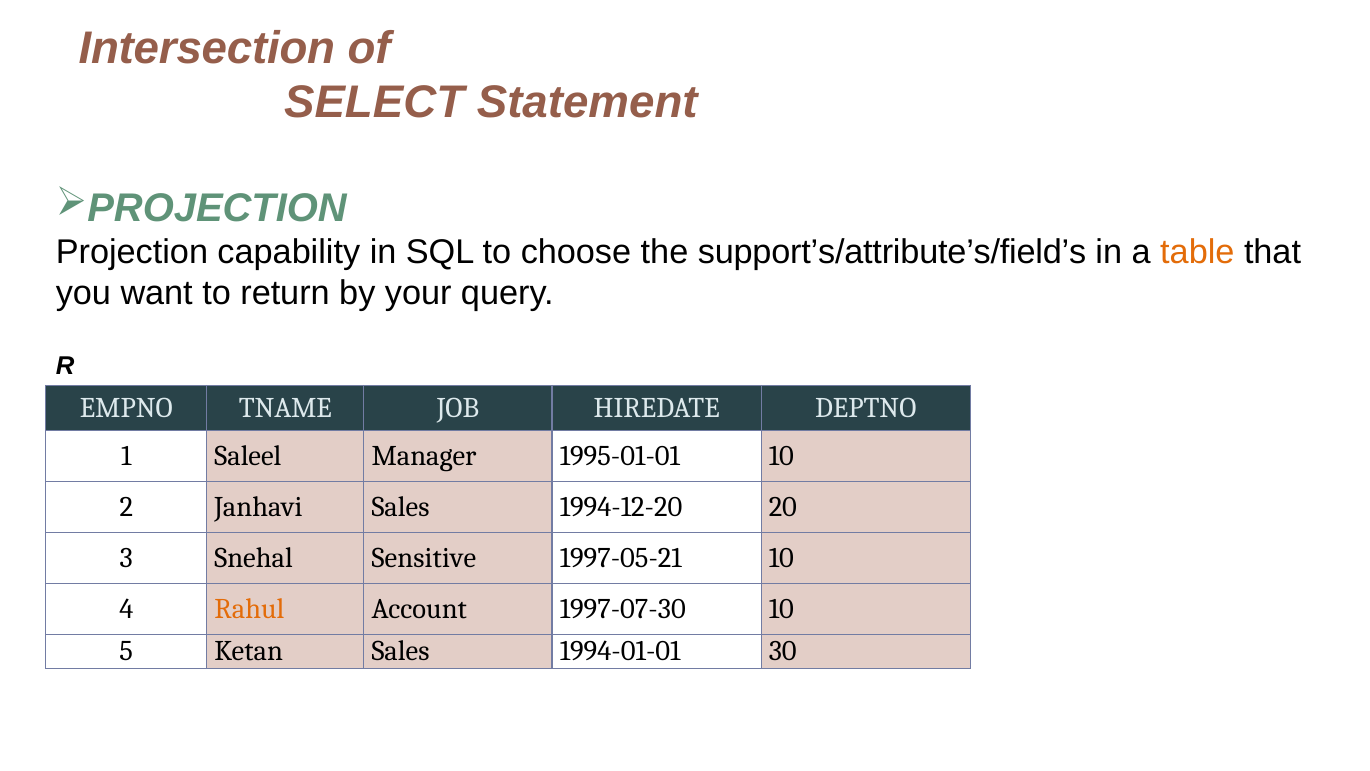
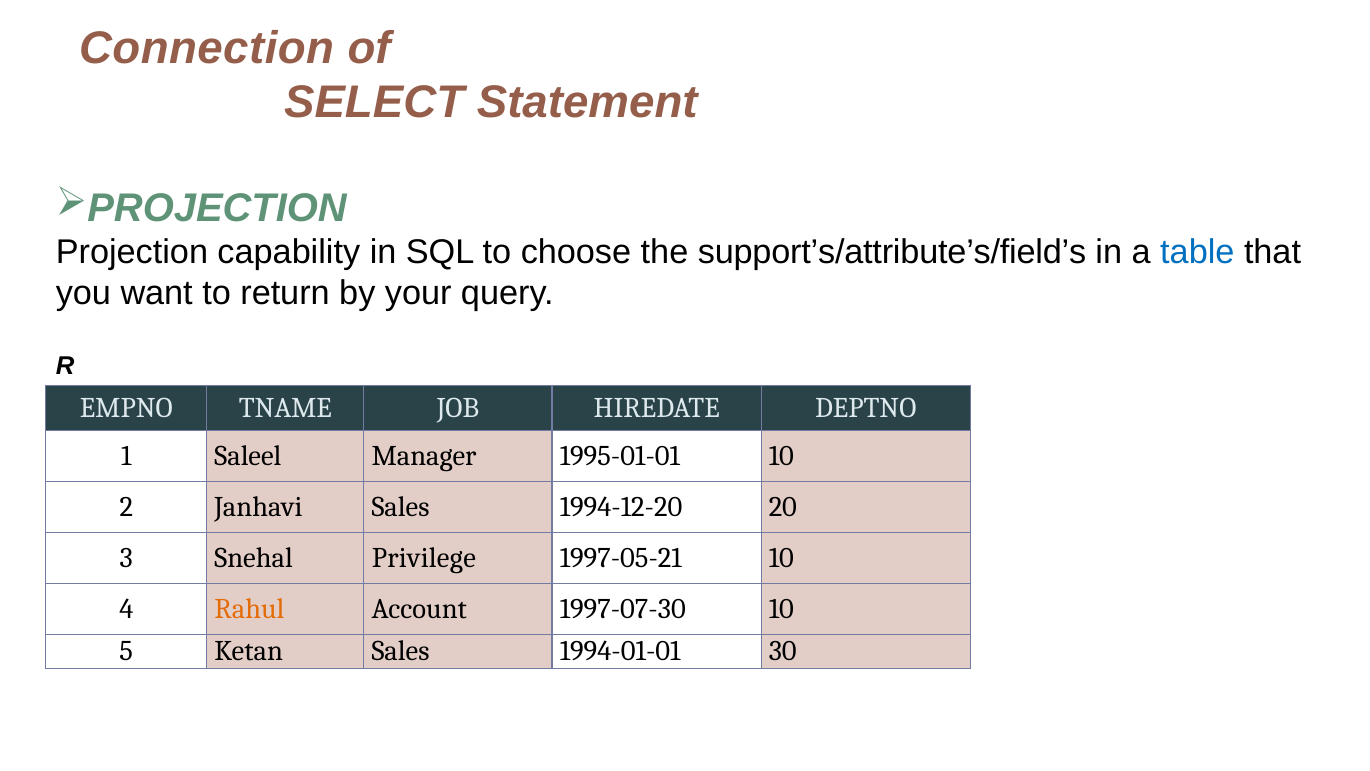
Intersection: Intersection -> Connection (207, 48)
table colour: orange -> blue (1197, 252)
Sensitive: Sensitive -> Privilege (424, 558)
